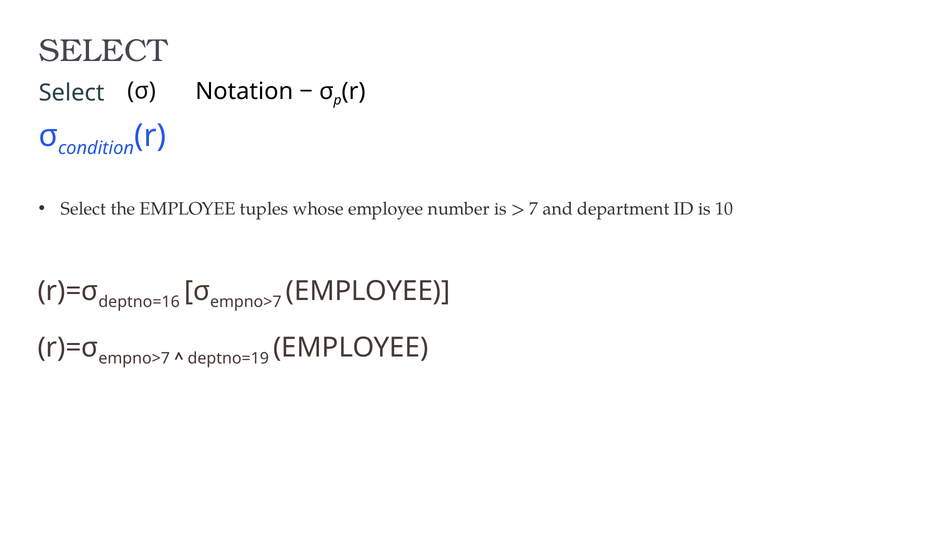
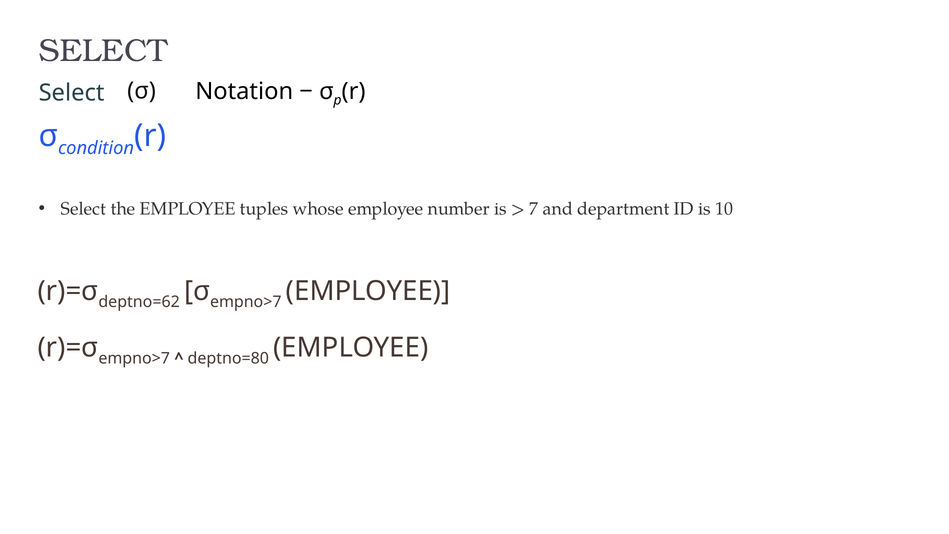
deptno=16: deptno=16 -> deptno=62 (139, 302)
deptno=19: deptno=19 -> deptno=80 (228, 358)
